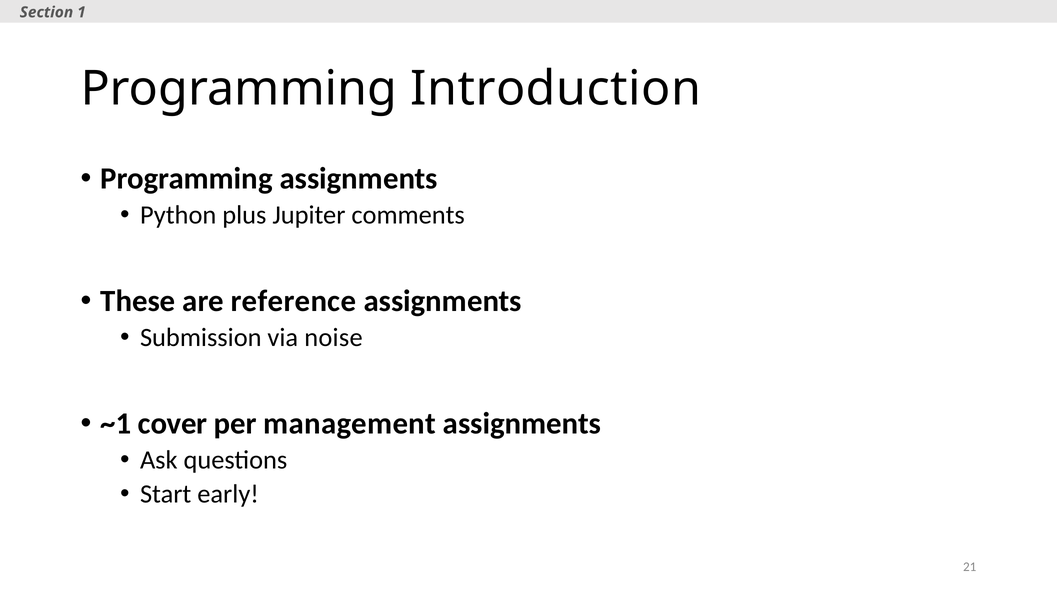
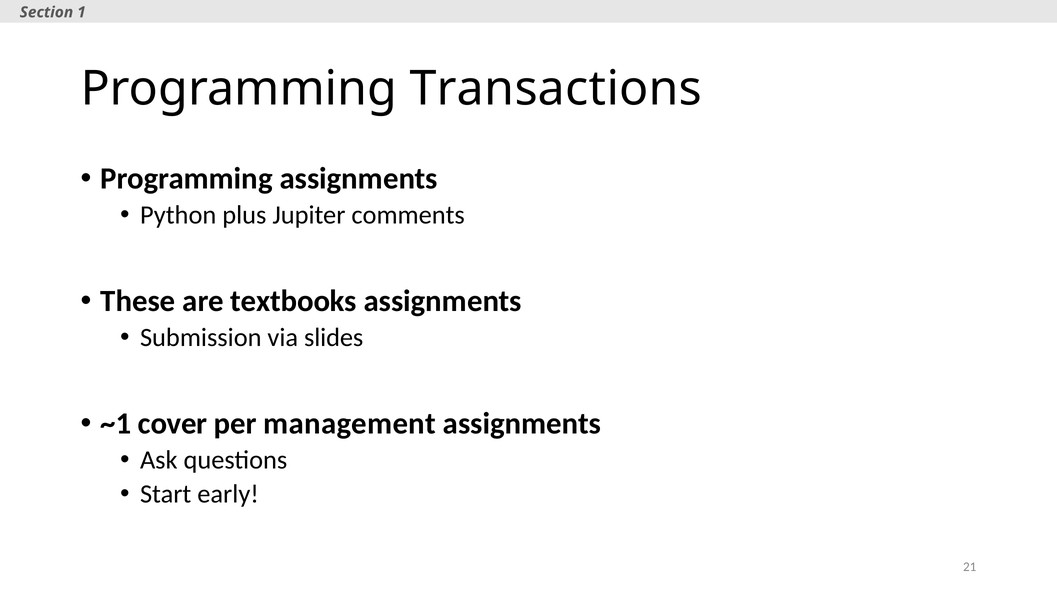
Introduction: Introduction -> Transactions (556, 89)
reference: reference -> textbooks (294, 301)
noise: noise -> slides (334, 338)
